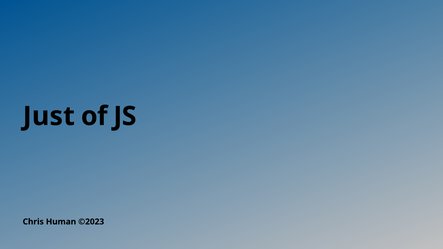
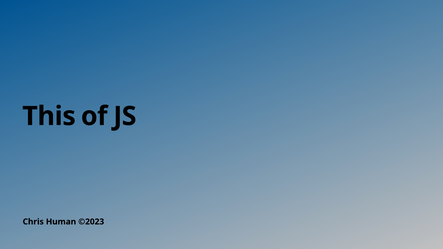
Just: Just -> This (49, 116)
